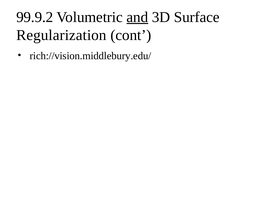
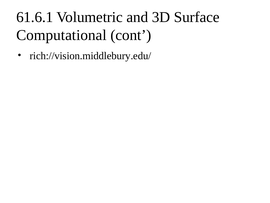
99.9.2: 99.9.2 -> 61.6.1 (35, 17)
and underline: present -> none (137, 17)
Regularization: Regularization -> Computational (61, 35)
